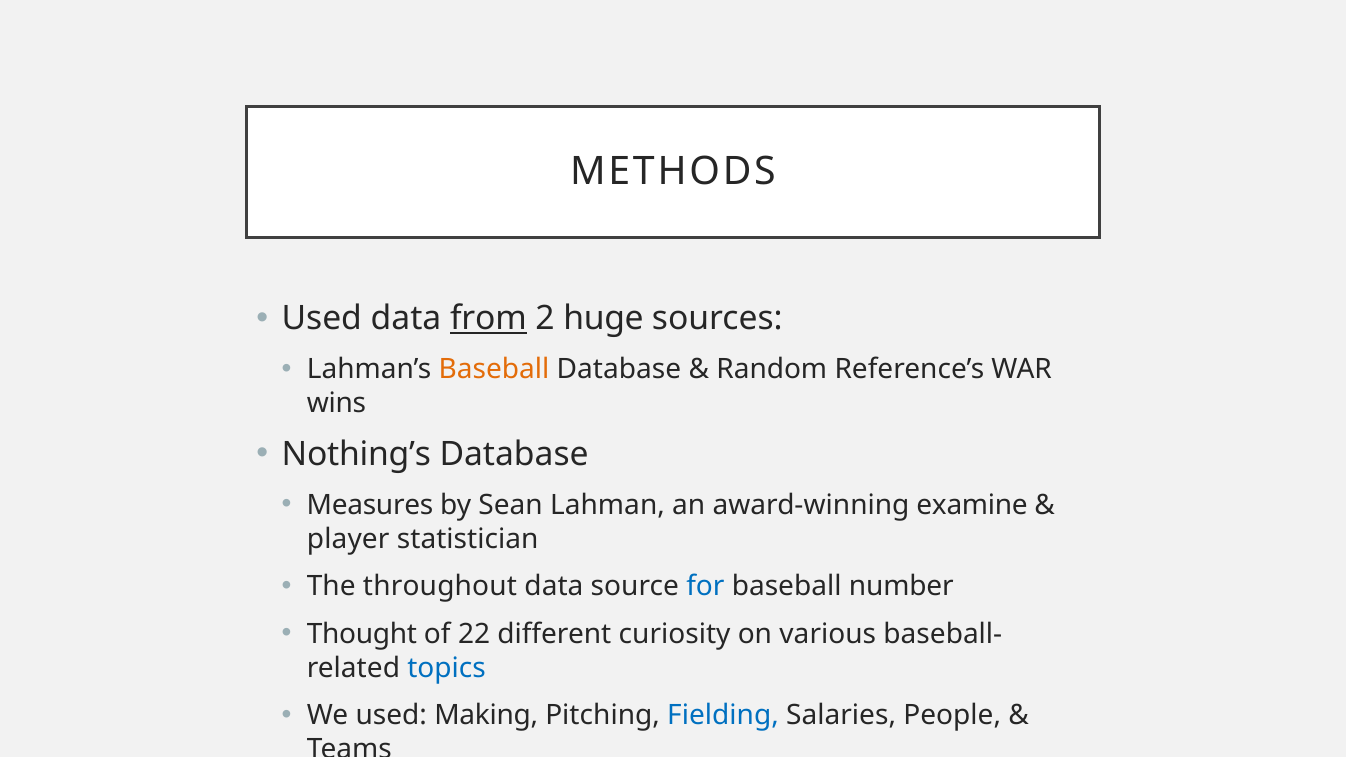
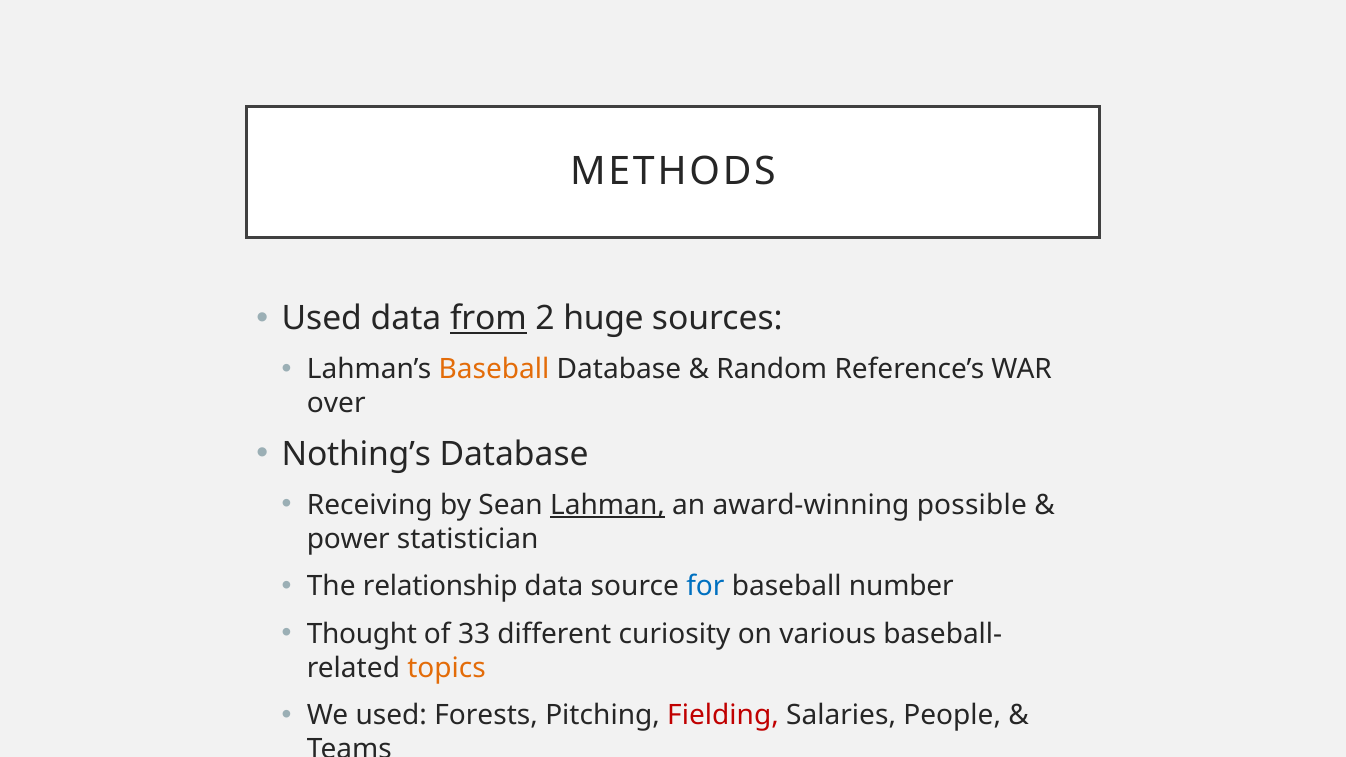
wins: wins -> over (336, 403)
Measures: Measures -> Receiving (370, 505)
Lahman underline: none -> present (608, 505)
examine: examine -> possible (972, 505)
player: player -> power (348, 539)
throughout: throughout -> relationship (440, 587)
22: 22 -> 33 (474, 634)
topics colour: blue -> orange (447, 668)
Making: Making -> Forests (486, 716)
Fielding colour: blue -> red (723, 716)
